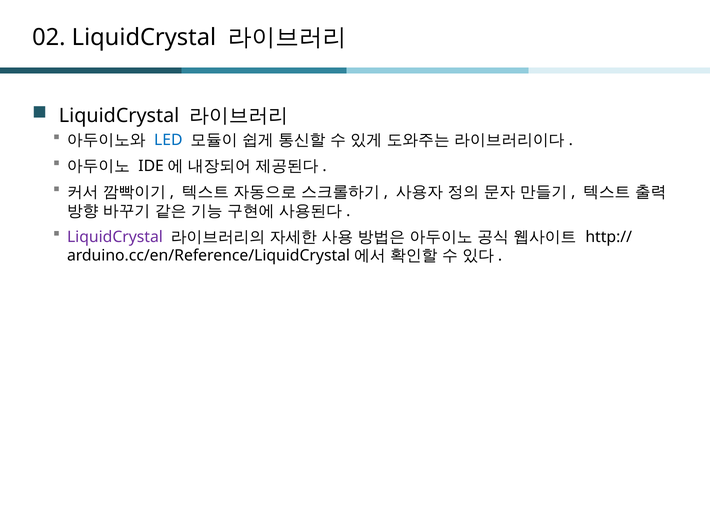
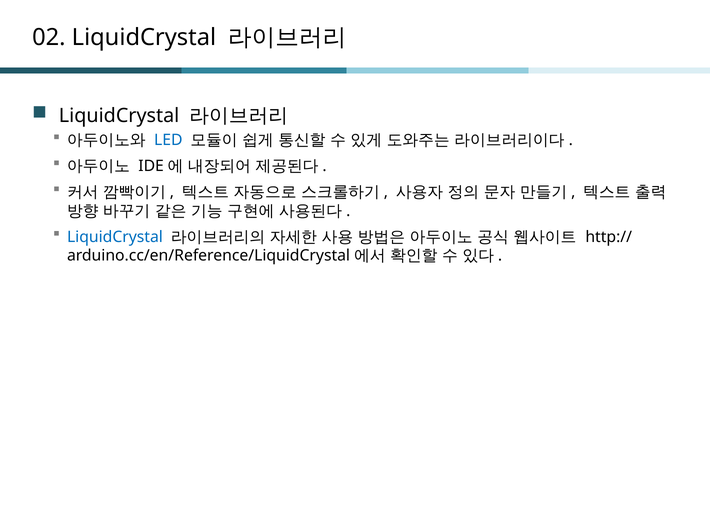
LiquidCrystal colour: purple -> blue (115, 237)
